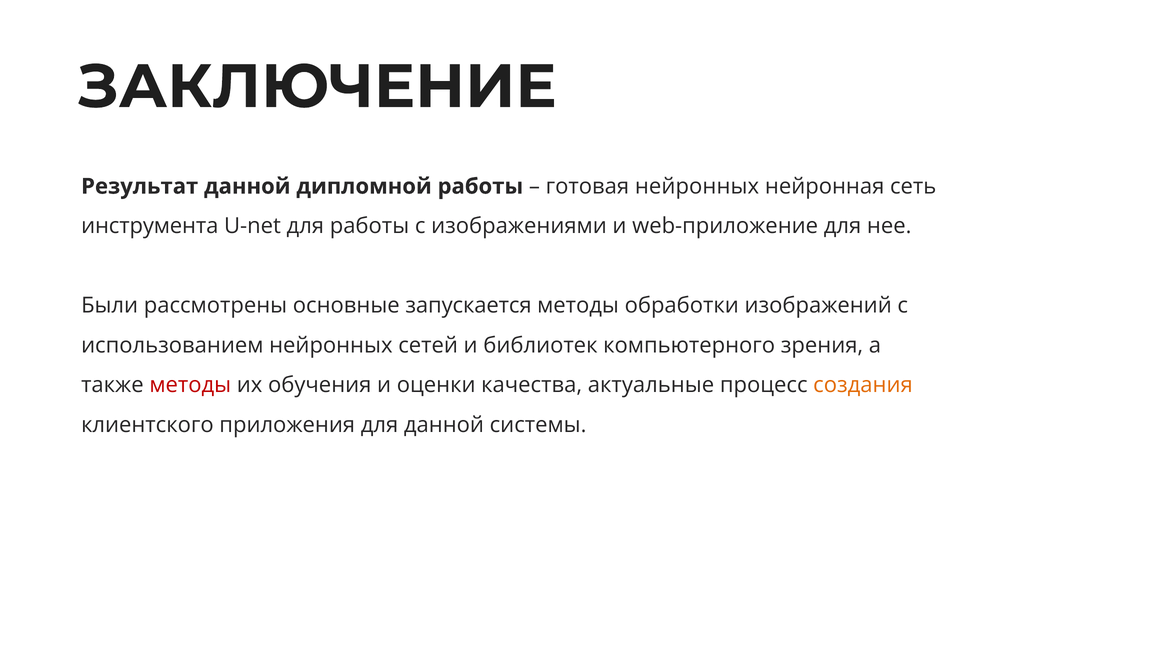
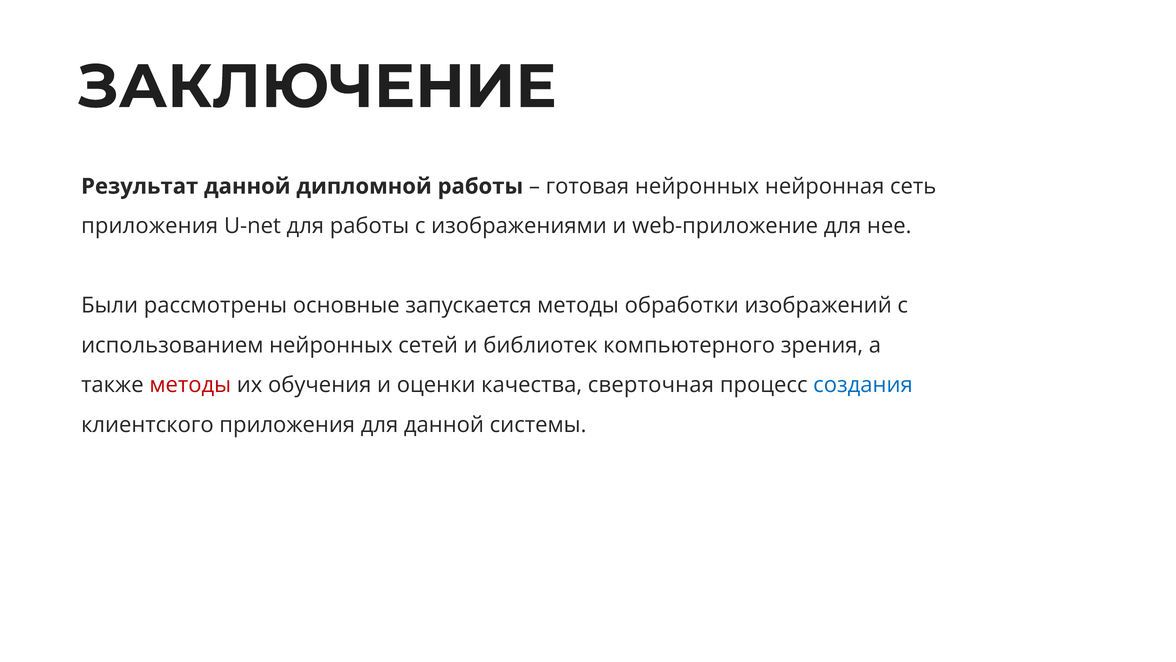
инструмента: инструмента -> приложения (150, 226)
актуальные: актуальные -> сверточная (651, 385)
создания colour: orange -> blue (863, 385)
